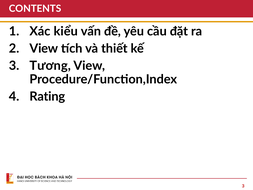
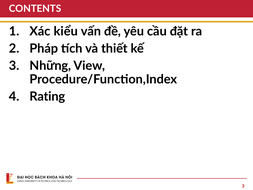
View: View -> Pháp (44, 48)
Tương: Tương -> Những (50, 66)
